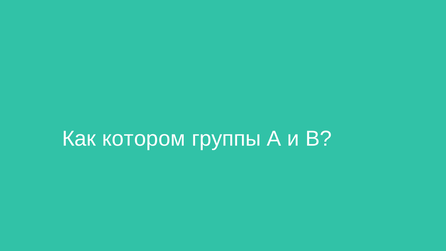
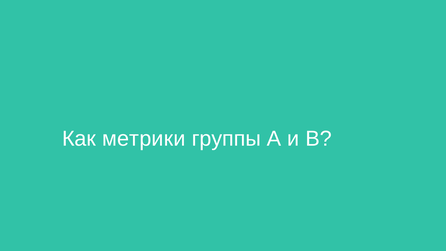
котором: котором -> метрики (144, 139)
